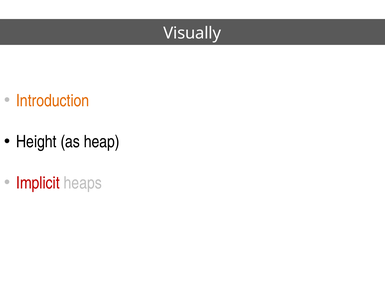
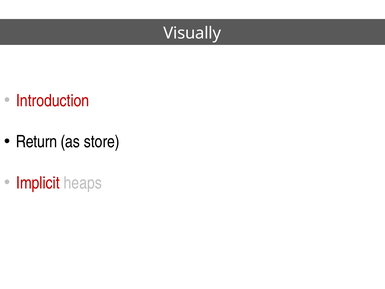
Introduction colour: orange -> red (53, 101)
Height: Height -> Return (36, 142)
heap: heap -> store (102, 142)
